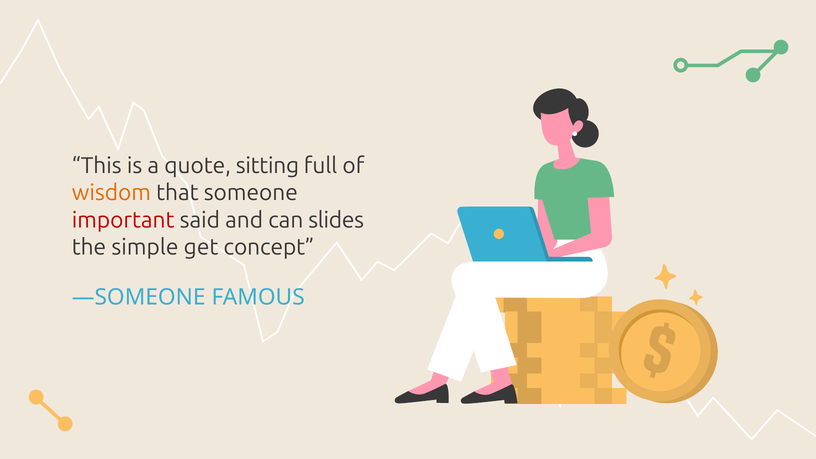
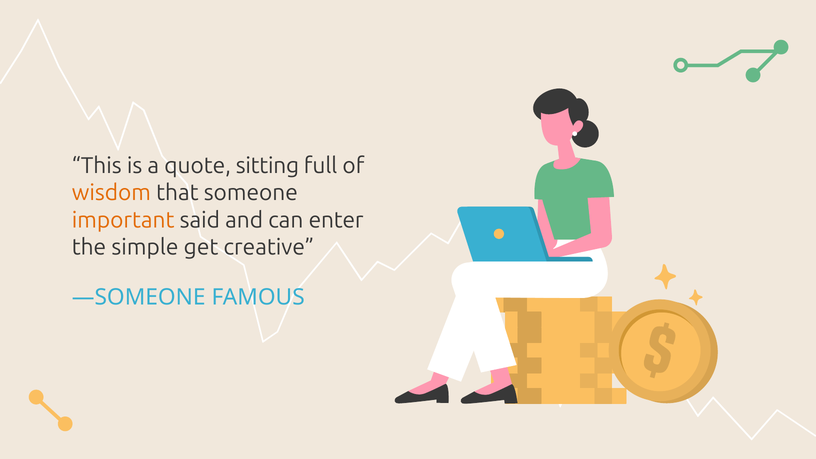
important colour: red -> orange (123, 220)
slides: slides -> enter (336, 220)
concept: concept -> creative (269, 247)
